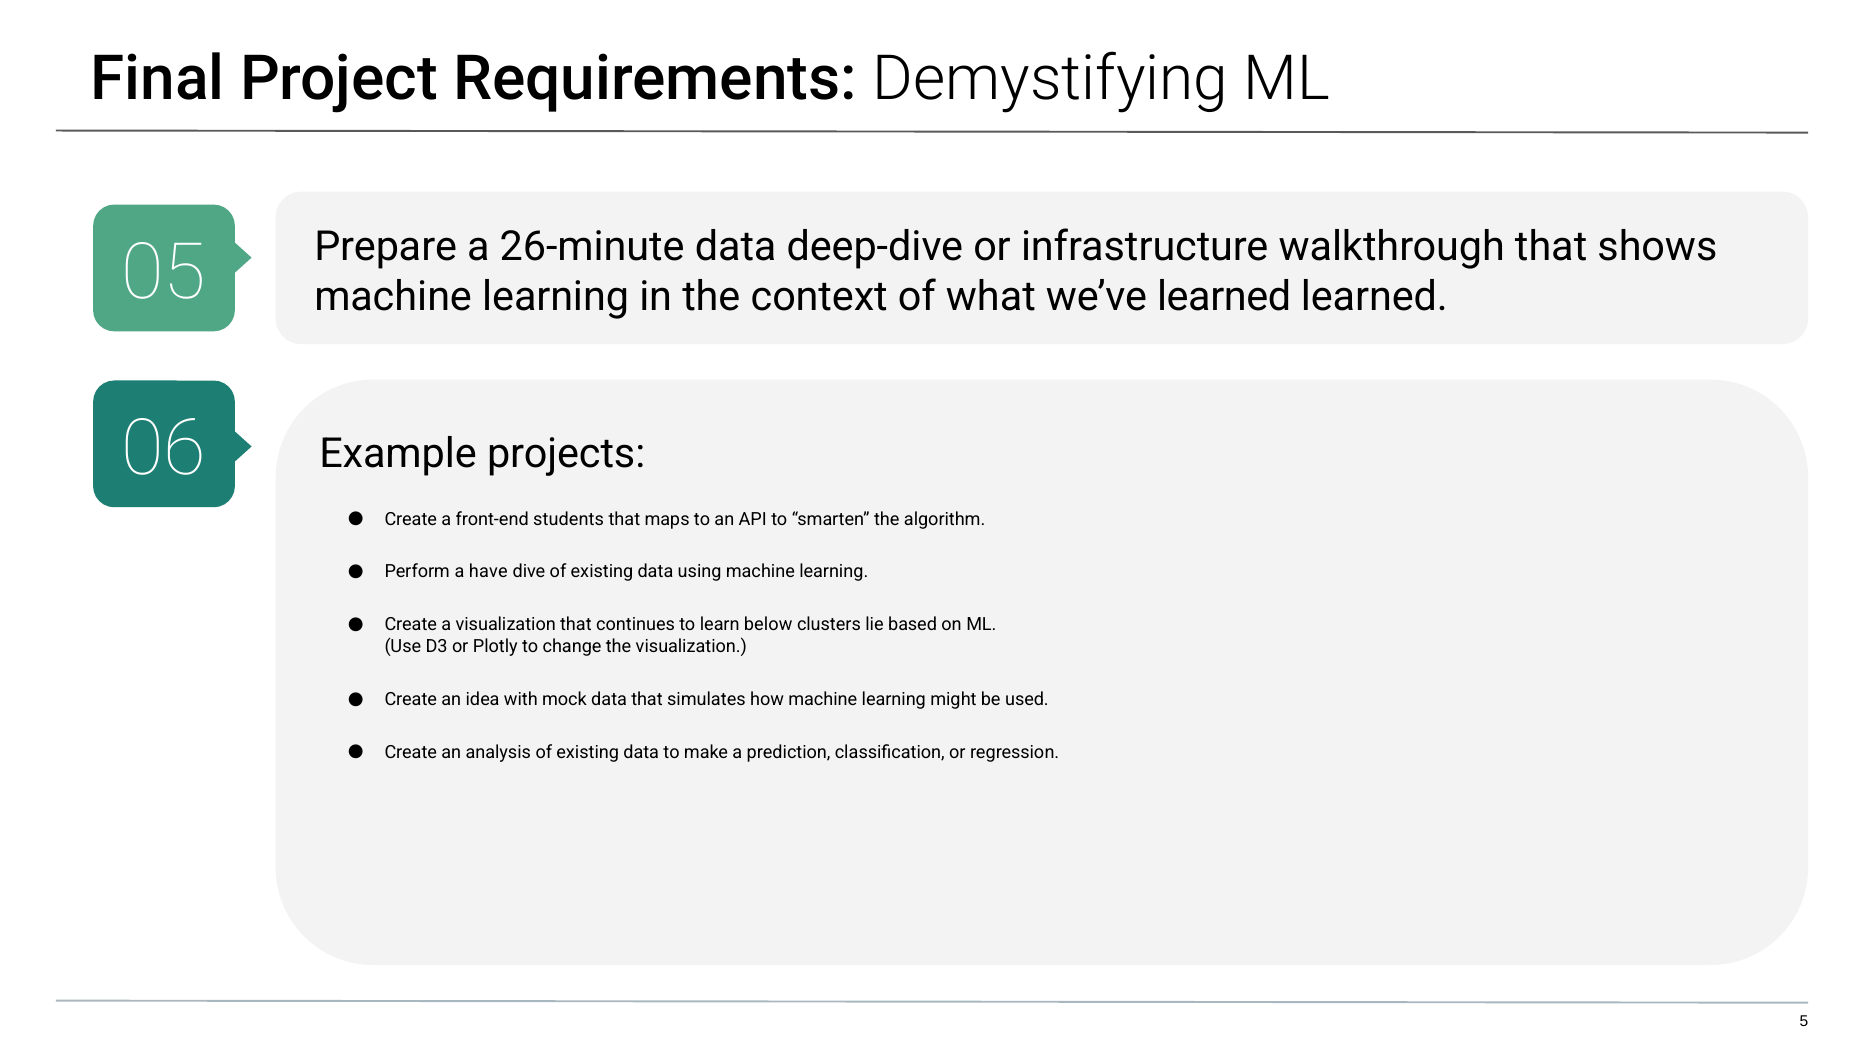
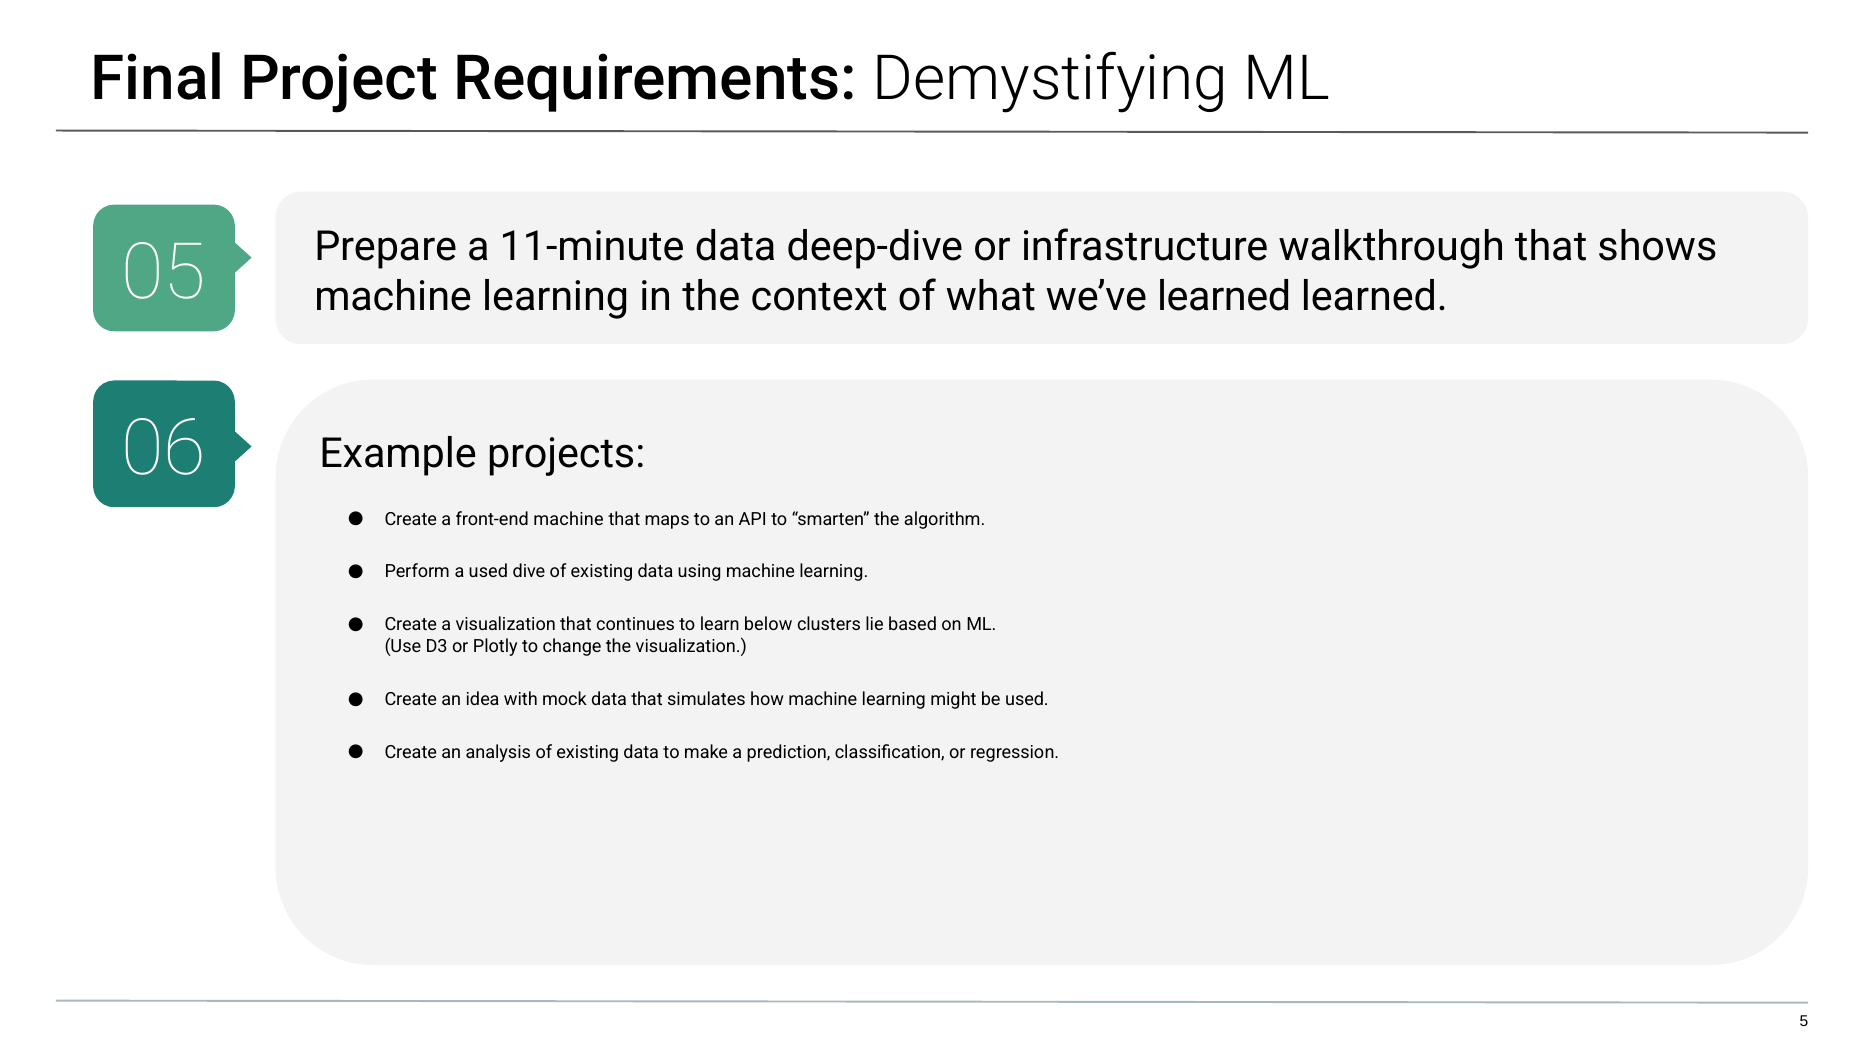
26-minute: 26-minute -> 11-minute (592, 247)
front-end students: students -> machine (569, 519)
a have: have -> used (488, 572)
